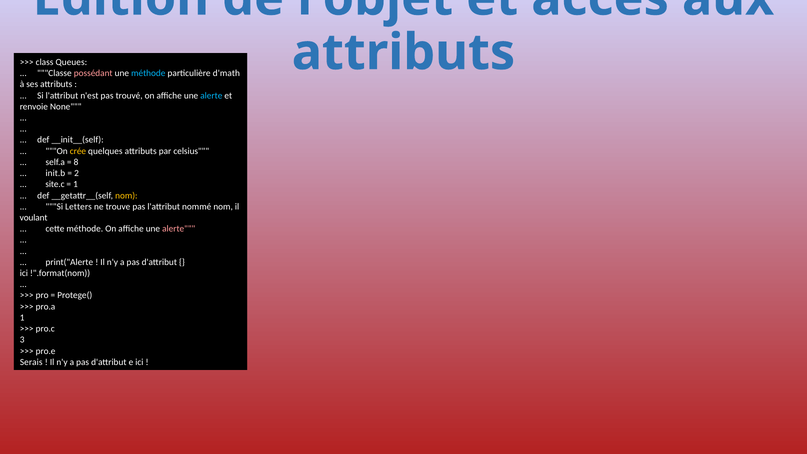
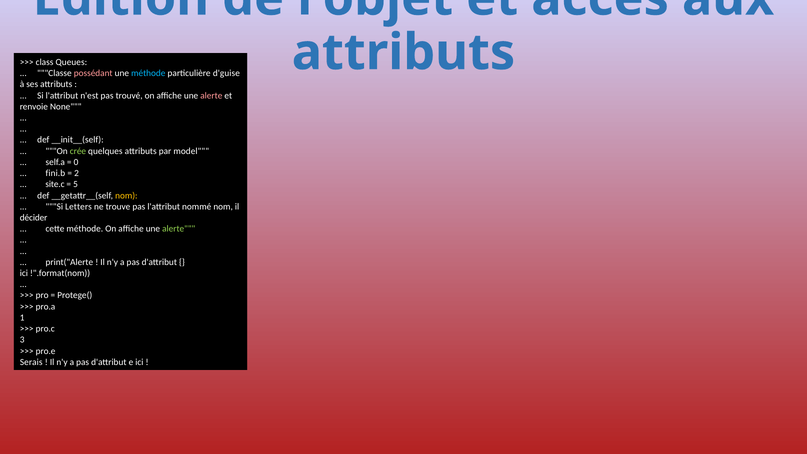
d'math: d'math -> d'guise (226, 73)
alerte colour: light blue -> pink (211, 96)
crée colour: yellow -> light green (78, 151)
celsius: celsius -> model (191, 151)
8: 8 -> 0 (76, 162)
init.b: init.b -> fini.b (55, 173)
1: 1 -> 5 (76, 184)
voulant: voulant -> décider (34, 218)
alerte colour: pink -> light green (179, 229)
